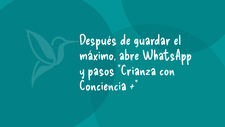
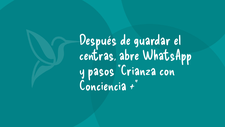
máximo: máximo -> centras (98, 55)
